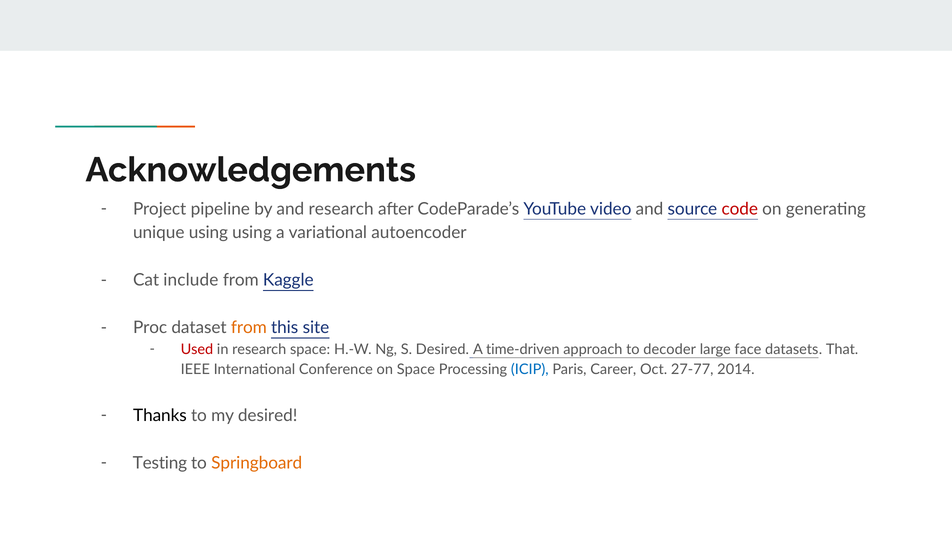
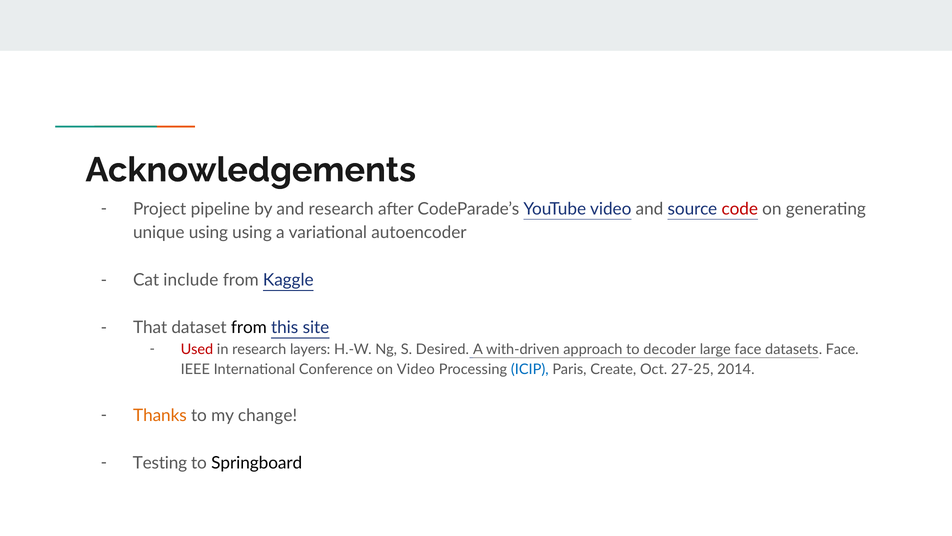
Proc: Proc -> That (150, 327)
from colour: orange -> black (249, 327)
research space: space -> layers (310, 349)
time-driven: time-driven -> with-driven (523, 349)
datasets That: That -> Face (842, 349)
on Space: Space -> Video (416, 369)
Career: Career -> Create (613, 369)
27-77: 27-77 -> 27-25 (692, 369)
Thanks colour: black -> orange (160, 415)
my desired: desired -> change (268, 415)
Springboard colour: orange -> black (257, 463)
